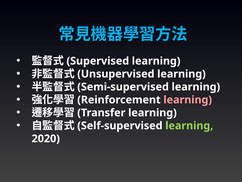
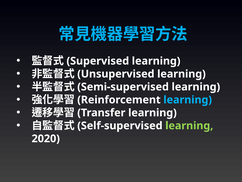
learning colour: pink -> light blue (188, 100)
